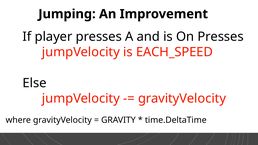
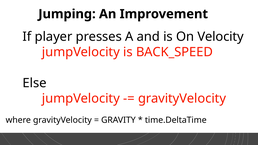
On Presses: Presses -> Velocity (221, 37)
EACH_SPEED: EACH_SPEED -> BACK_SPEED (174, 52)
